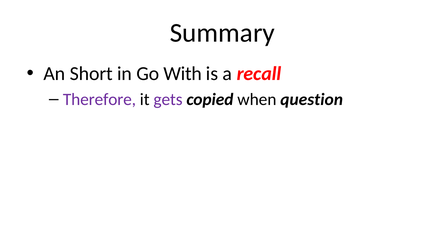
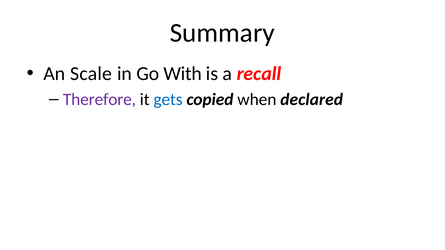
Short: Short -> Scale (91, 74)
gets colour: purple -> blue (168, 99)
question: question -> declared (312, 99)
